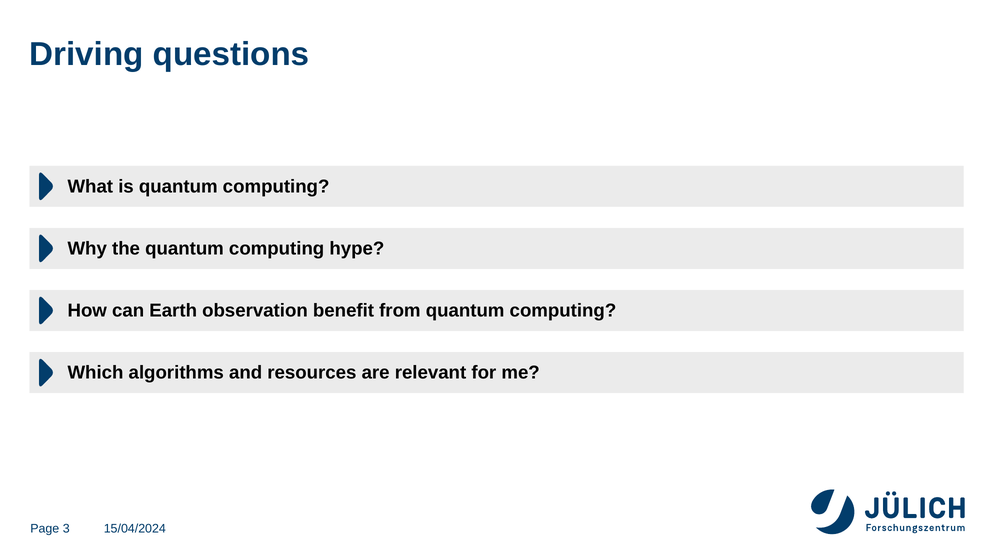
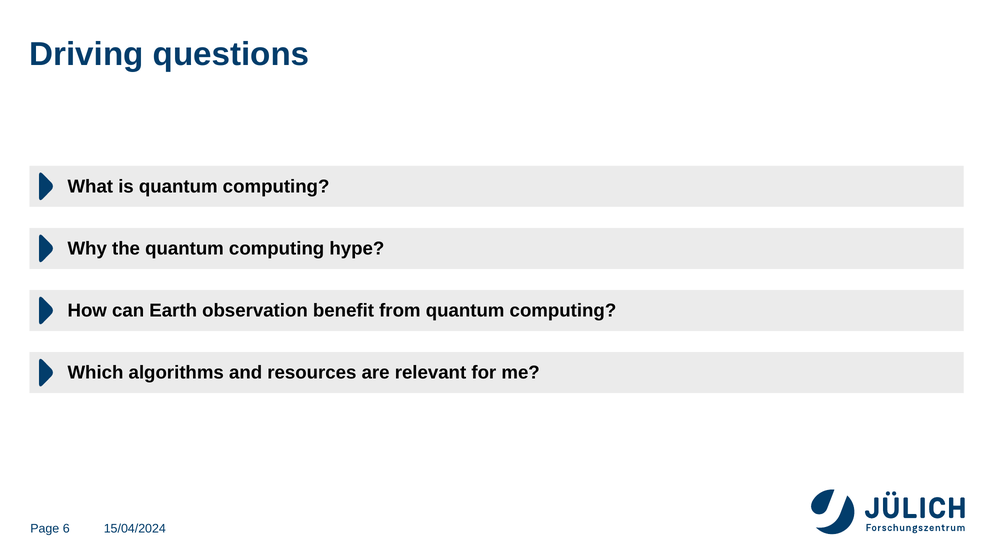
3: 3 -> 6 (66, 529)
